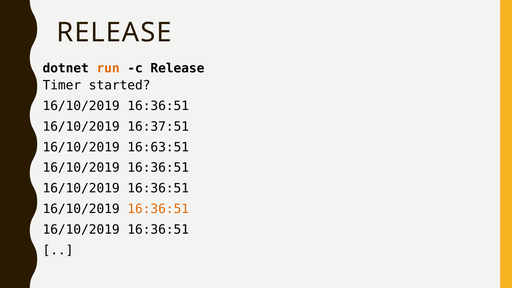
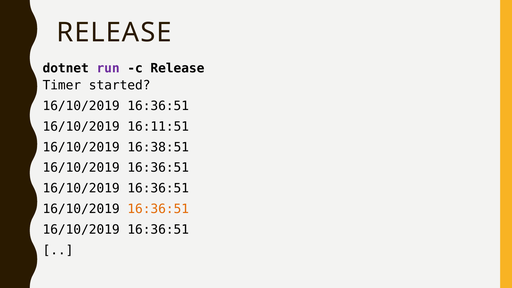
run colour: orange -> purple (108, 68)
16:37:51: 16:37:51 -> 16:11:51 (158, 127)
16:63:51: 16:63:51 -> 16:38:51 (158, 147)
